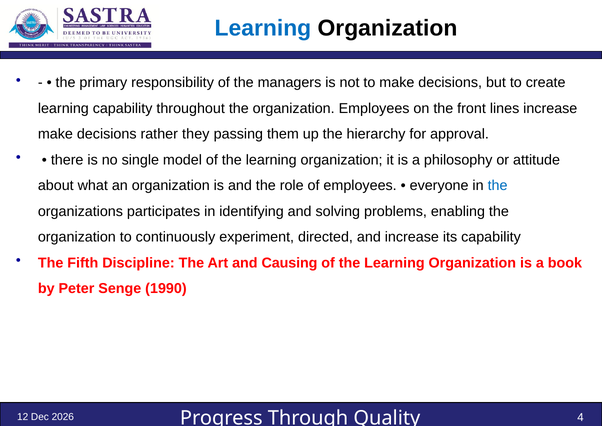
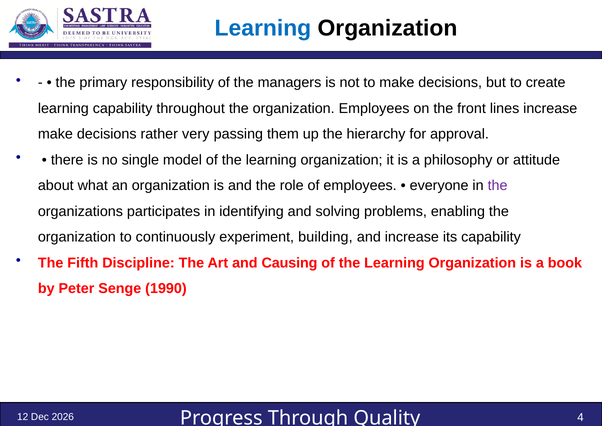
they: they -> very (196, 134)
the colour: blue -> purple (498, 186)
directed: directed -> building (325, 237)
